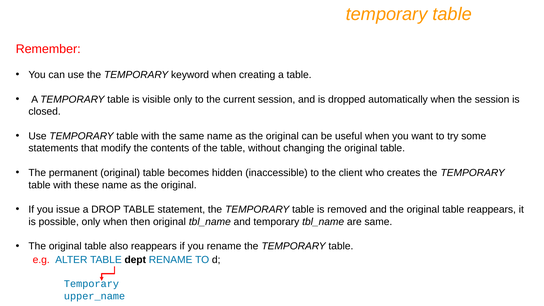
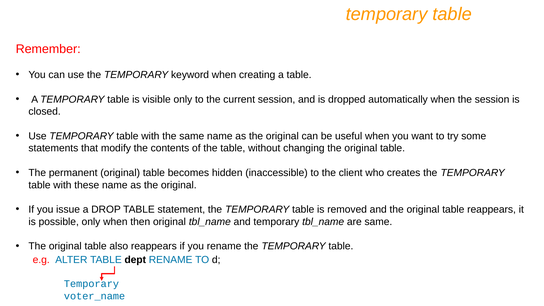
upper_name: upper_name -> voter_name (95, 296)
